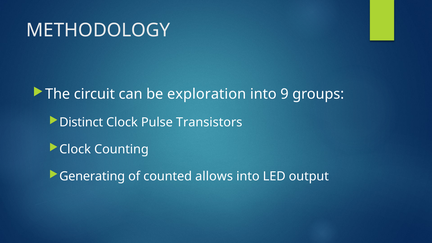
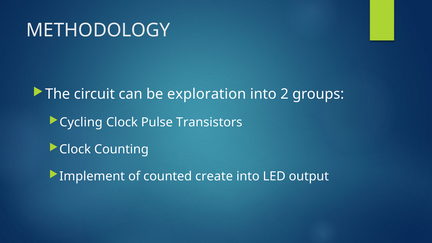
9: 9 -> 2 (284, 94)
Distinct: Distinct -> Cycling (81, 122)
Generating: Generating -> Implement (92, 176)
allows: allows -> create (214, 176)
